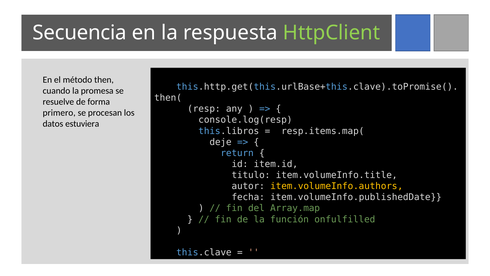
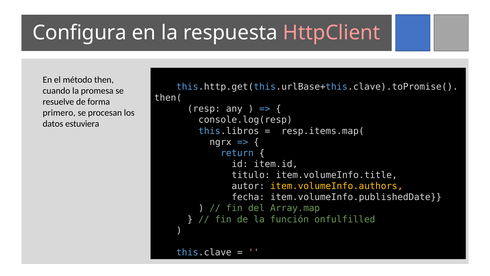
Secuencia: Secuencia -> Configura (80, 33)
HttpClient colour: light green -> pink (332, 33)
deje: deje -> ngrx (221, 142)
